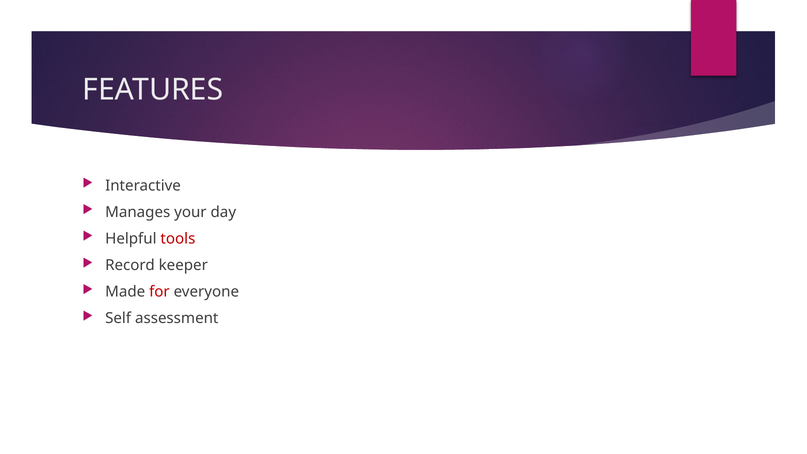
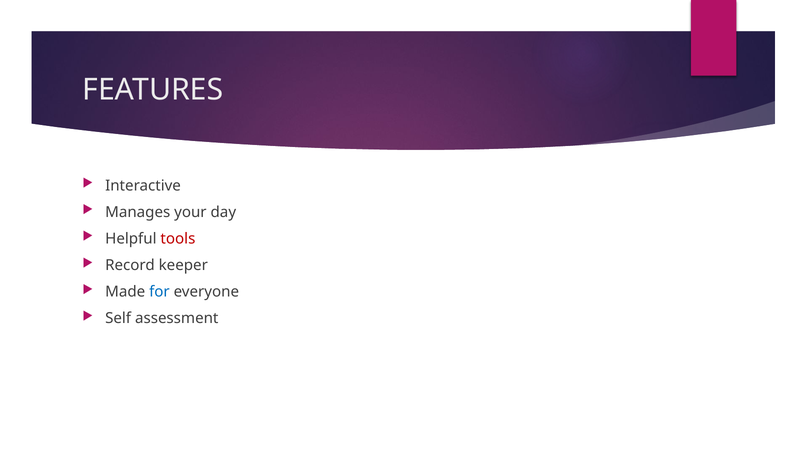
for colour: red -> blue (159, 292)
